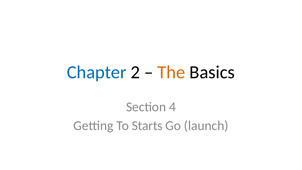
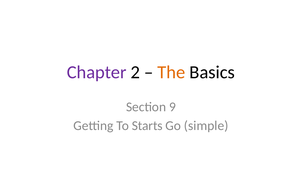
Chapter colour: blue -> purple (97, 72)
4: 4 -> 9 (173, 107)
launch: launch -> simple (206, 126)
